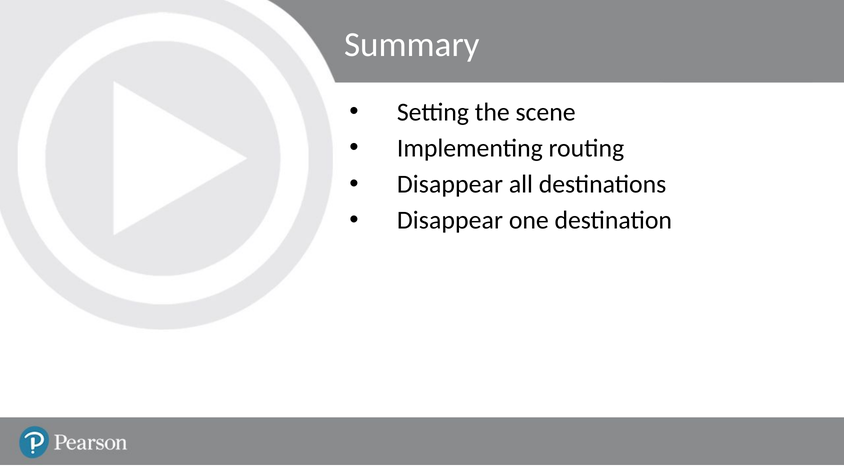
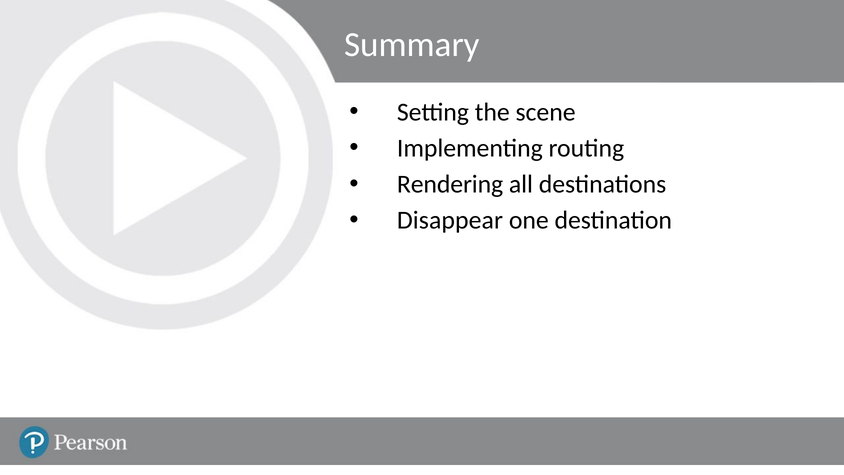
Disappear: Disappear -> Rendering (450, 184)
